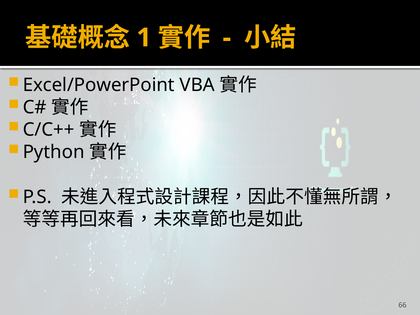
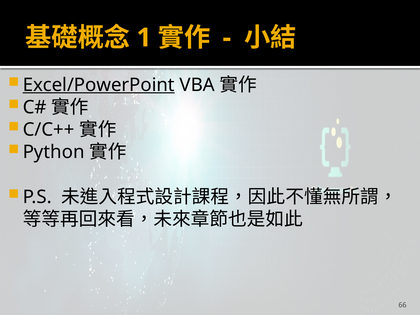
Excel/PowerPoint underline: none -> present (99, 85)
